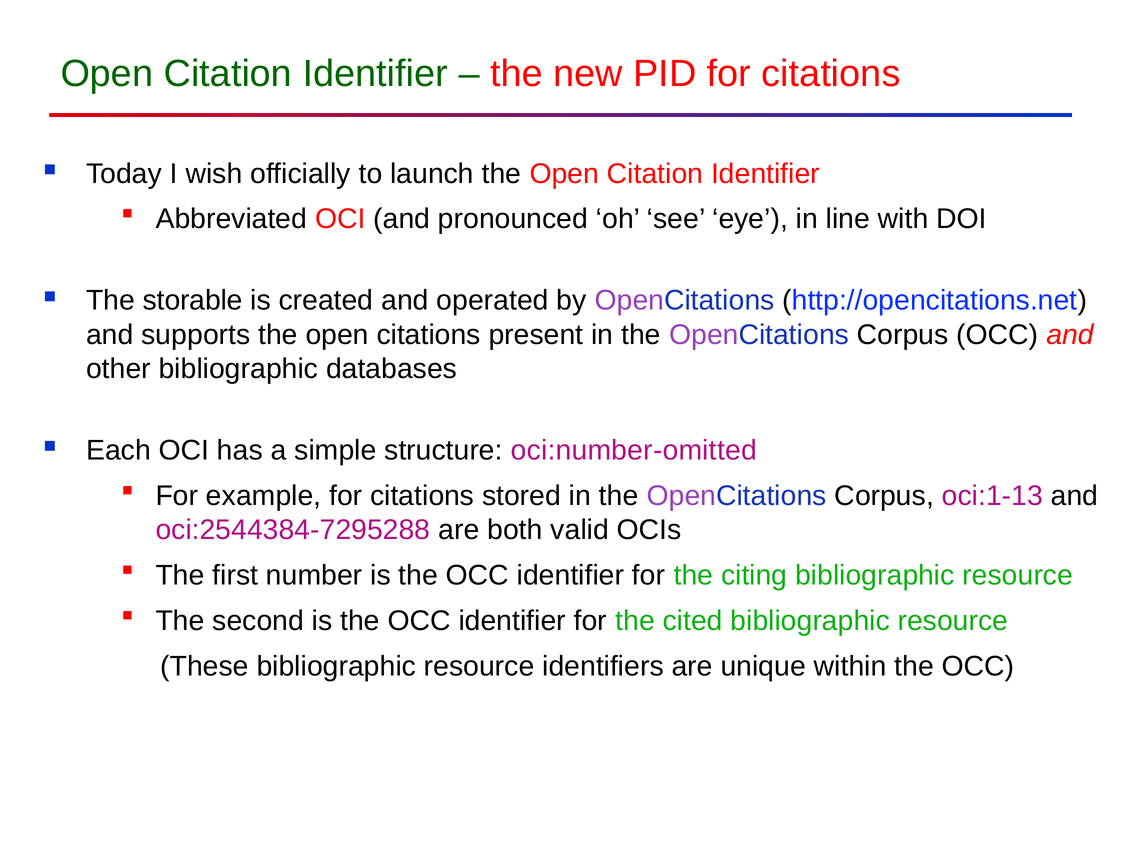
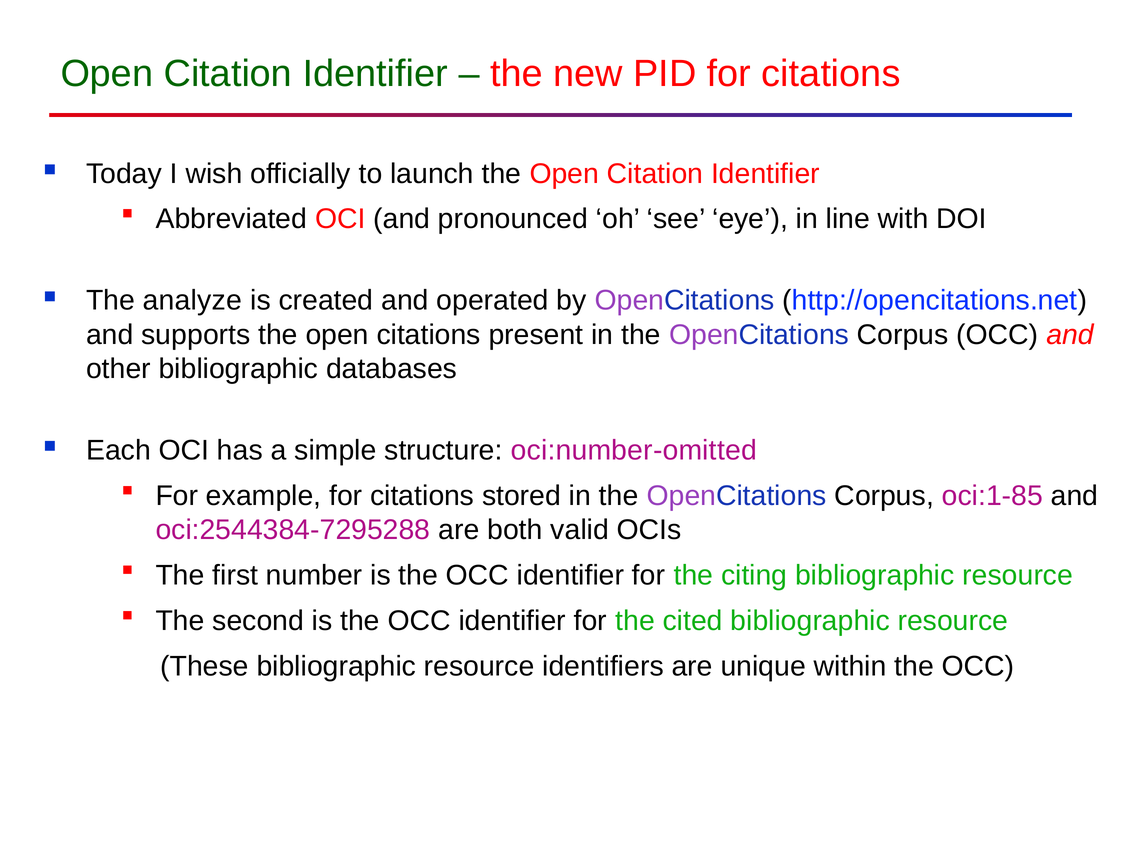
storable: storable -> analyze (193, 301)
oci:1-13: oci:1-13 -> oci:1-85 (992, 496)
